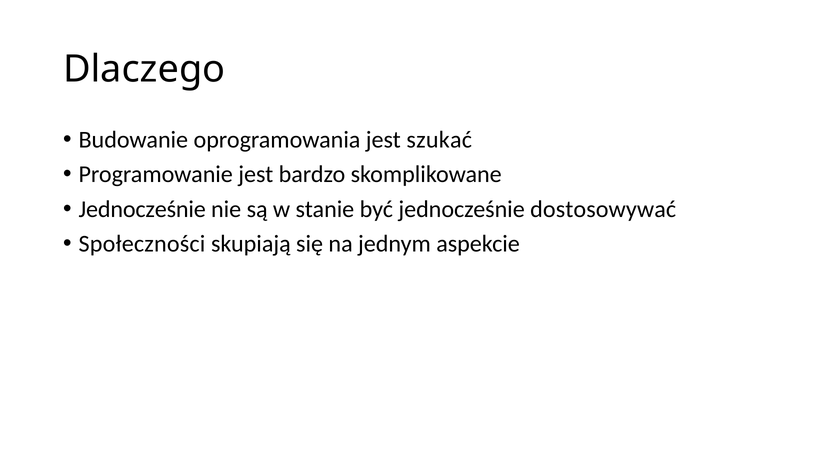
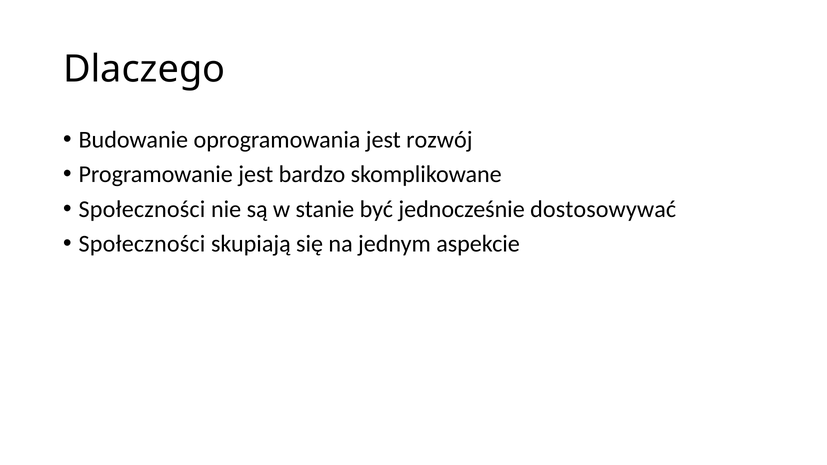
szukać: szukać -> rozwój (439, 140)
Jednocześnie: Jednocześnie -> Społeczności (142, 209)
